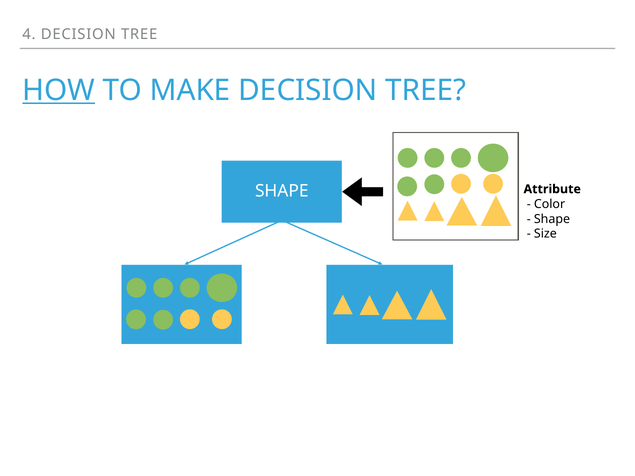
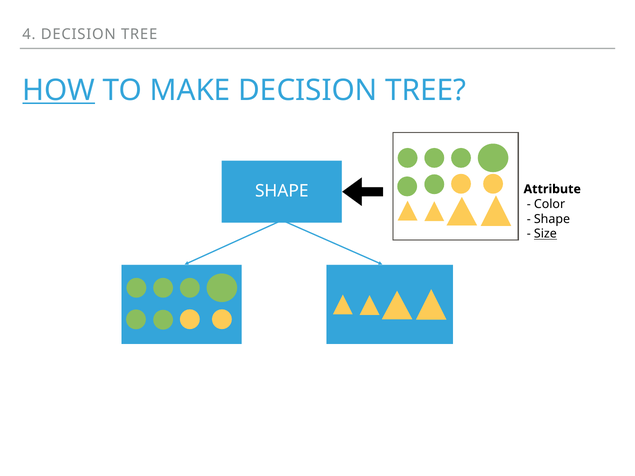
Size underline: none -> present (545, 234)
